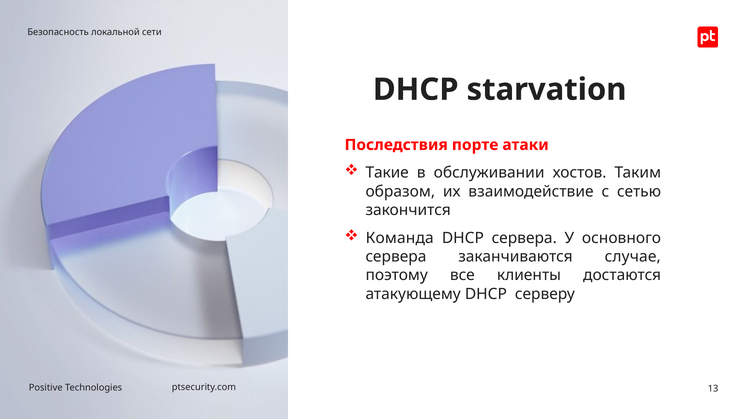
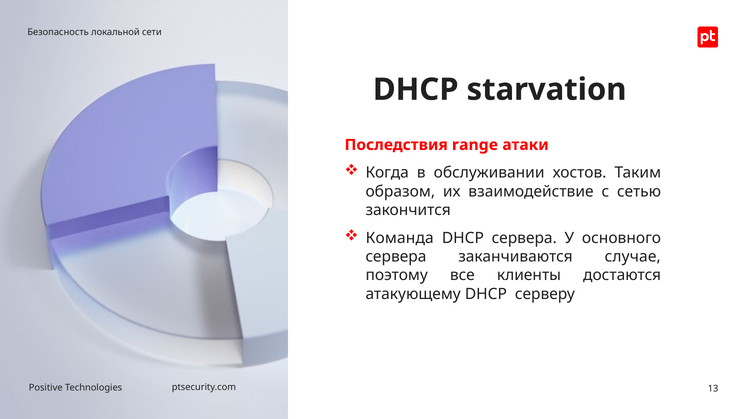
порте: порте -> range (475, 145)
Такие: Такие -> Когда (387, 173)
